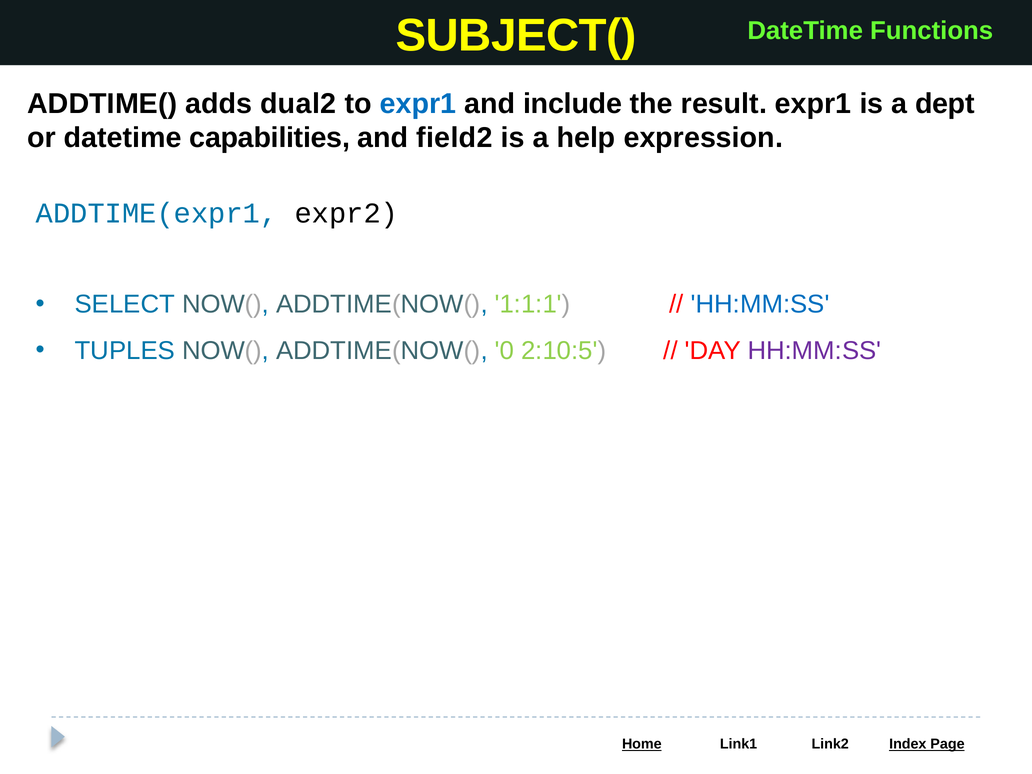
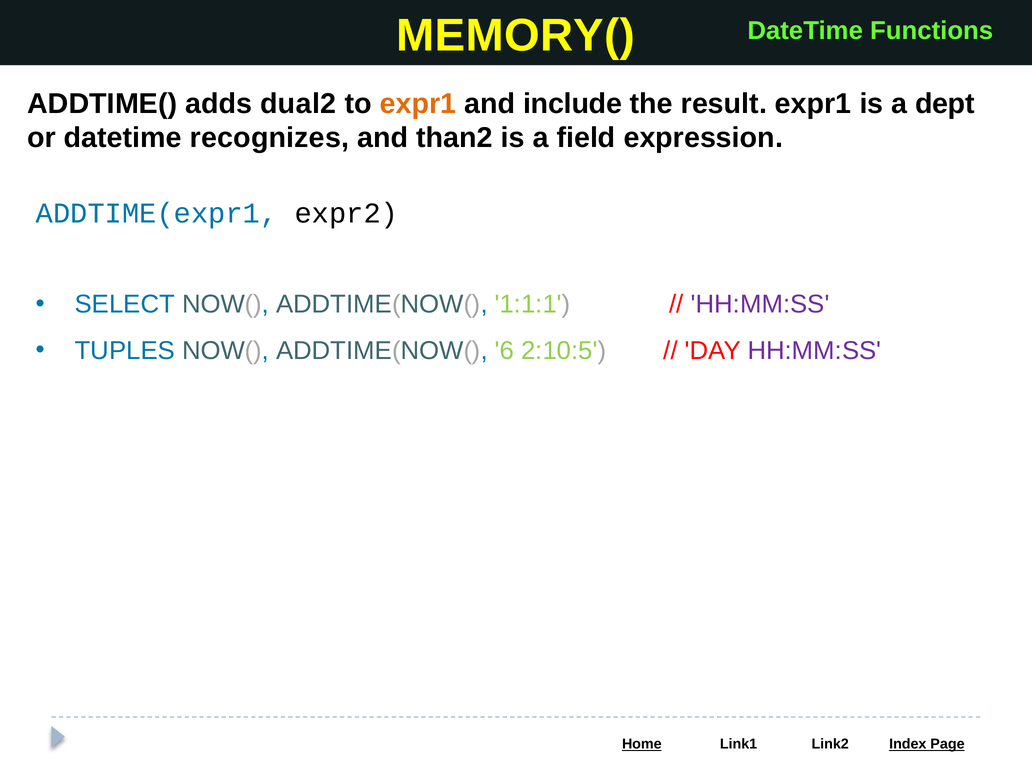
SUBJECT(: SUBJECT( -> MEMORY( (516, 36)
expr1 colour: blue -> orange (418, 104)
capabilities: capabilities -> recognizes (270, 138)
field2: field2 -> than2 (455, 138)
help: help -> field (586, 138)
HH:MM:SS colour: blue -> purple (760, 304)
0: 0 -> 6 (504, 351)
